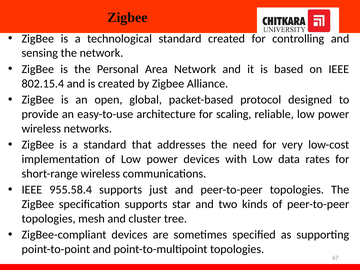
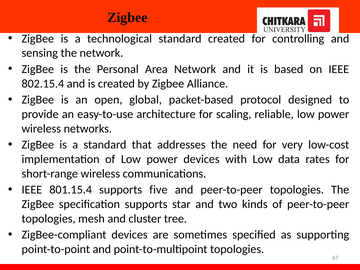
955.58.4: 955.58.4 -> 801.15.4 (71, 190)
just: just -> five (158, 190)
